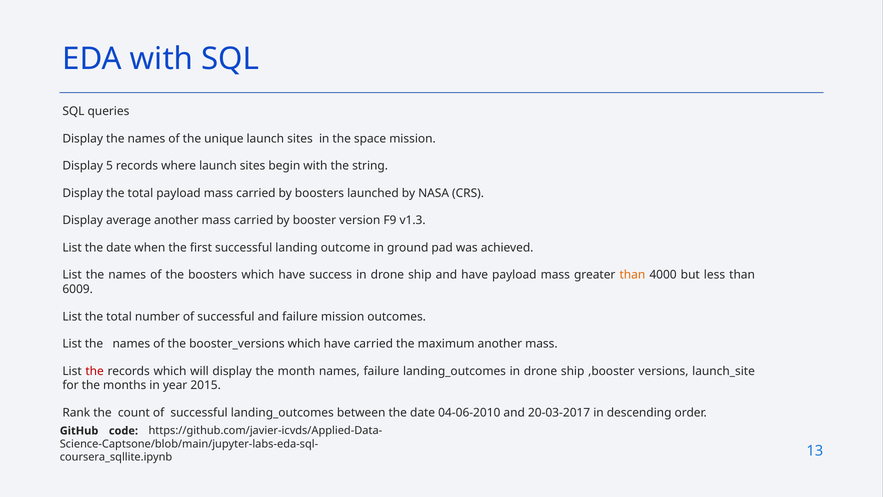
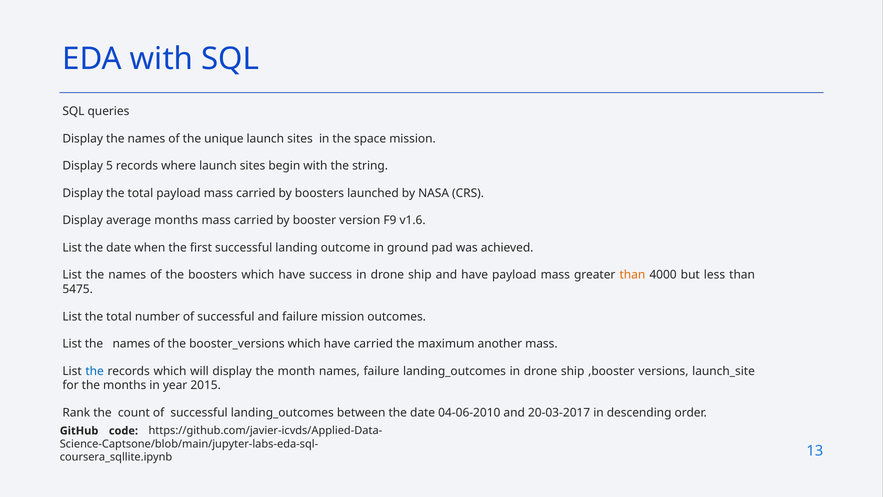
average another: another -> months (176, 220)
v1.3: v1.3 -> v1.6 (413, 220)
6009: 6009 -> 5475 (78, 289)
the colour: red -> blue (95, 371)
